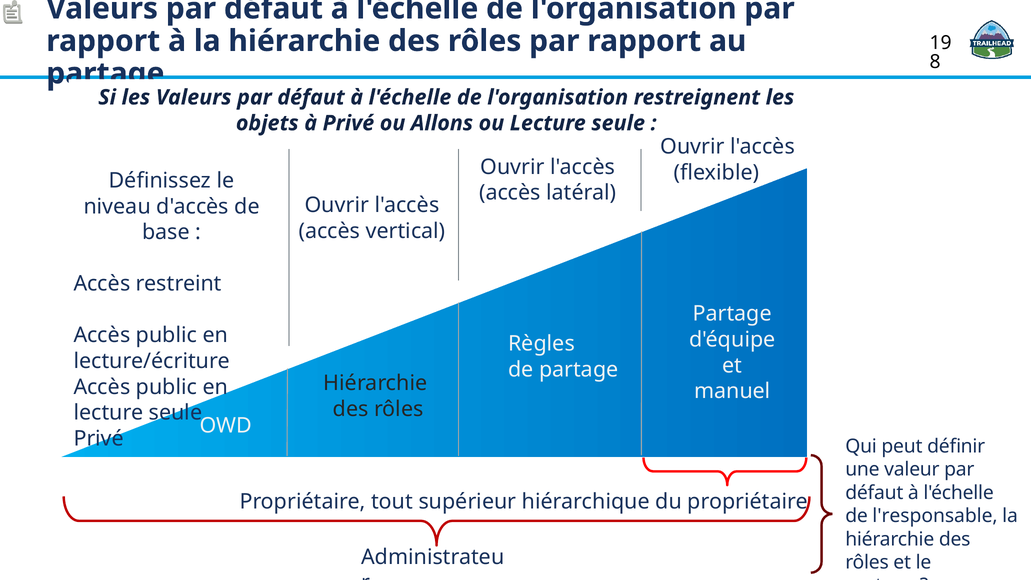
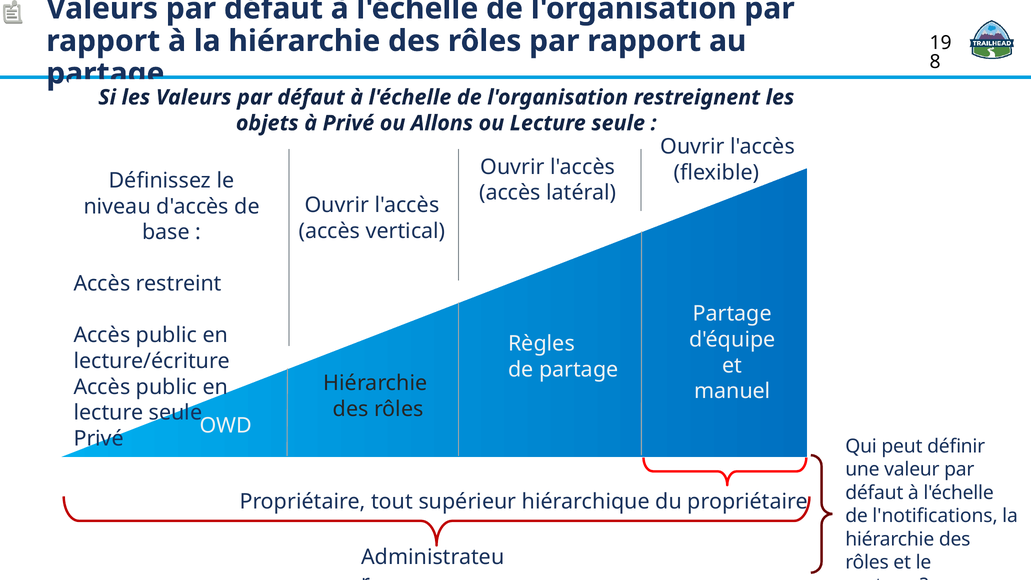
l'responsable: l'responsable -> l'notifications (935, 516)
